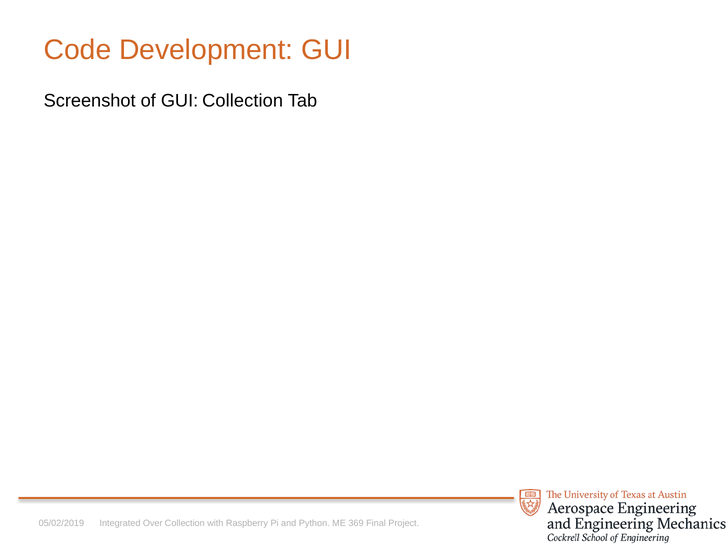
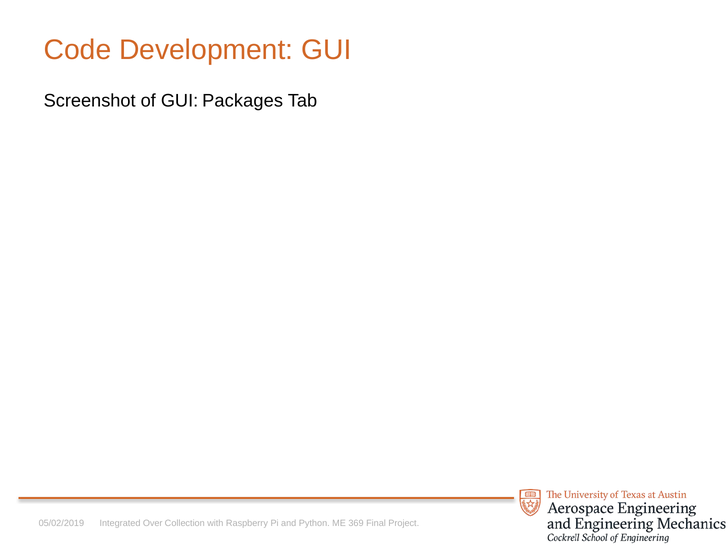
GUI Collection: Collection -> Packages (243, 101)
